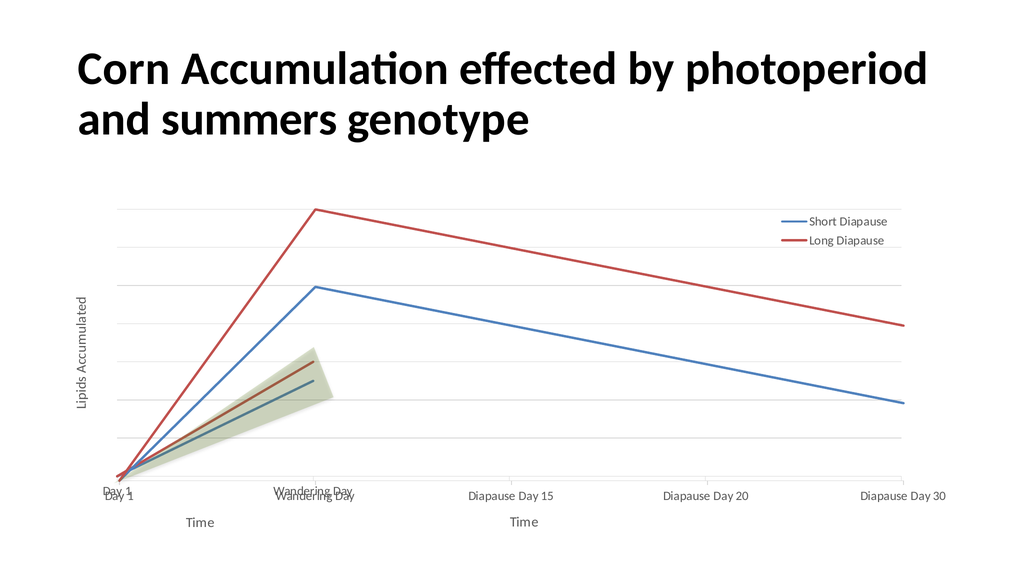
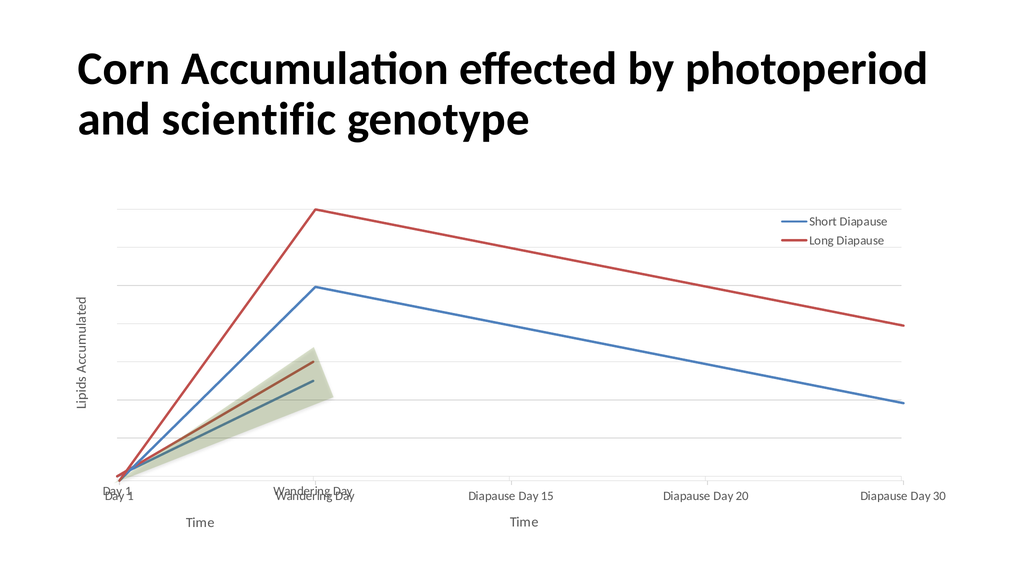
summers: summers -> scientific (249, 119)
